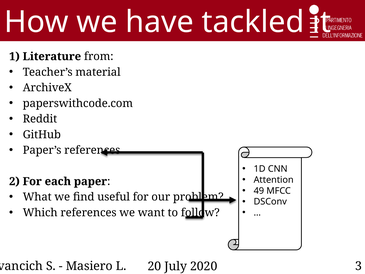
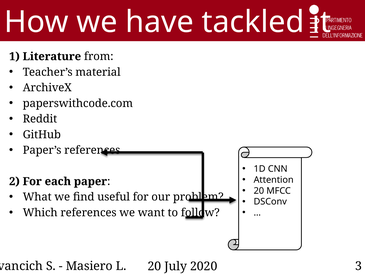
49: 49 -> 20 (259, 191)
